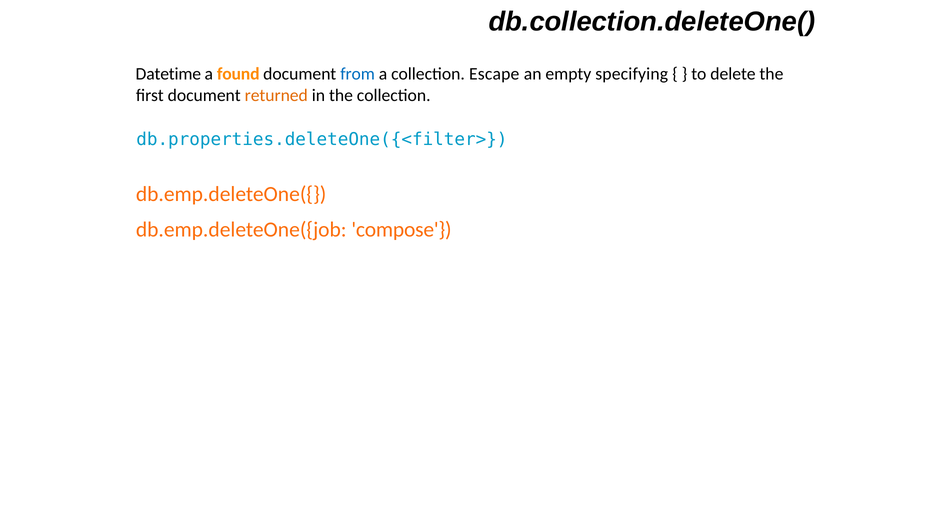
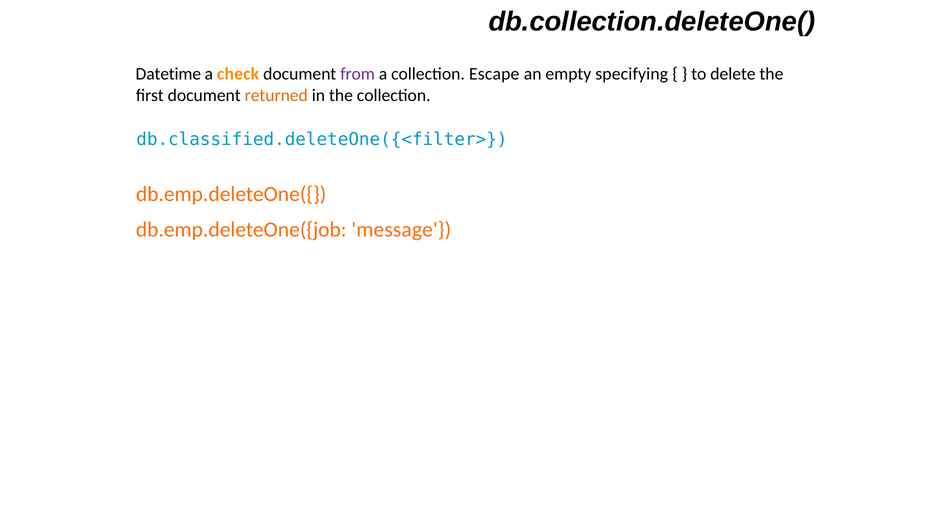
found: found -> check (238, 74)
from colour: blue -> purple (358, 74)
db.properties.deleteOne({<filter>: db.properties.deleteOne({<filter> -> db.classified.deleteOne({<filter> (322, 140)
compose: compose -> message (401, 229)
